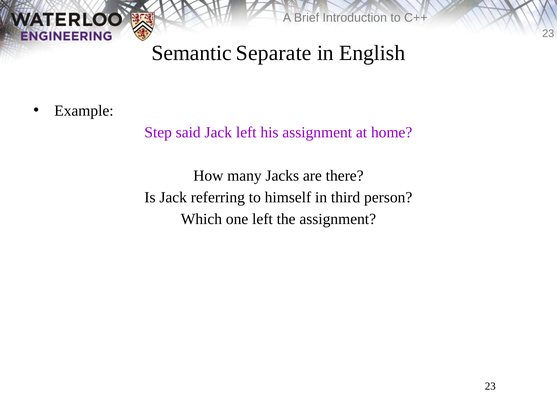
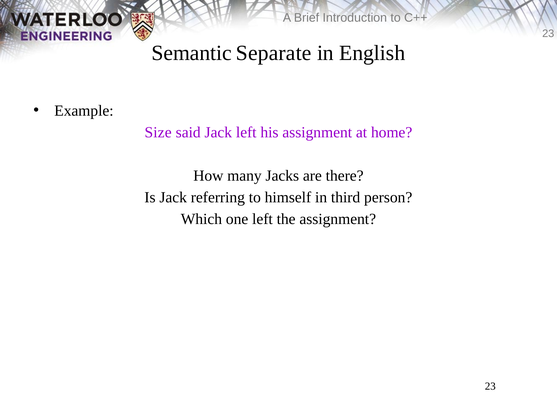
Step: Step -> Size (158, 132)
